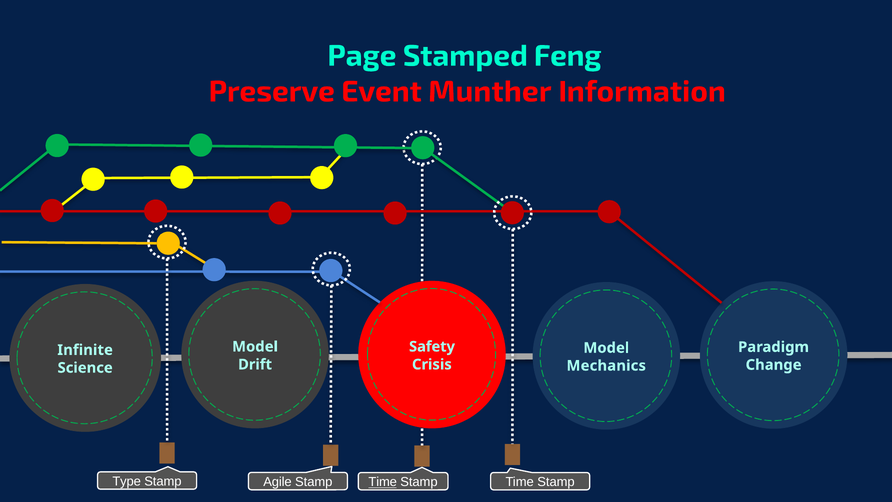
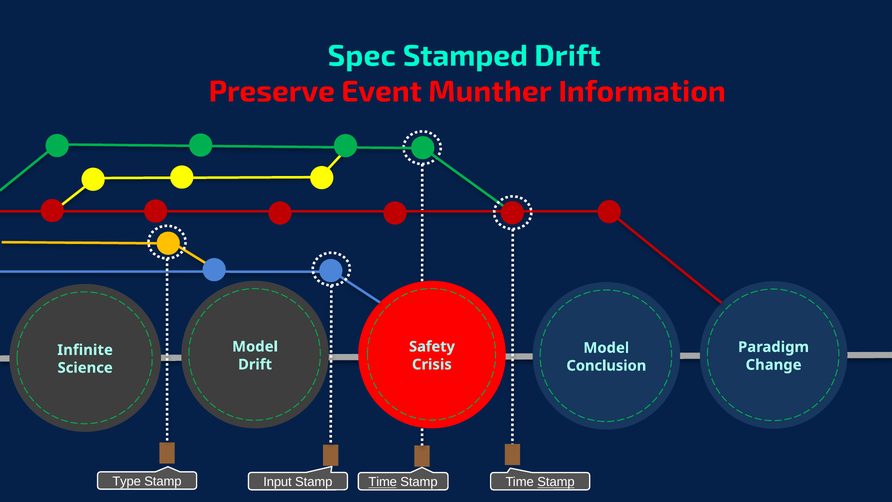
Page: Page -> Spec (362, 56)
Stamped Feng: Feng -> Drift (567, 56)
Mechanics: Mechanics -> Conclusion (606, 366)
Stamp underline: none -> present (556, 482)
Agile: Agile -> Input (277, 482)
